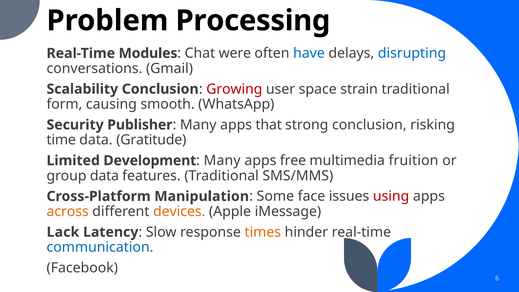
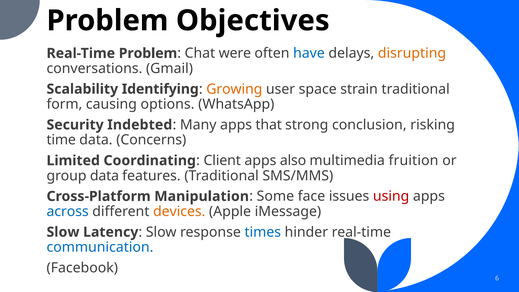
Processing: Processing -> Objectives (253, 21)
Real-Time Modules: Modules -> Problem (148, 53)
disrupting colour: blue -> orange (412, 53)
Scalability Conclusion: Conclusion -> Identifying (160, 89)
Growing colour: red -> orange (234, 89)
smooth: smooth -> options (168, 104)
Publisher: Publisher -> Indebted (140, 125)
Gratitude: Gratitude -> Concerns (151, 140)
Development: Development -> Coordinating (150, 161)
Many: Many -> Client (222, 161)
free: free -> also (293, 161)
across colour: orange -> blue (68, 211)
Lack: Lack -> Slow (63, 232)
times colour: orange -> blue (263, 232)
